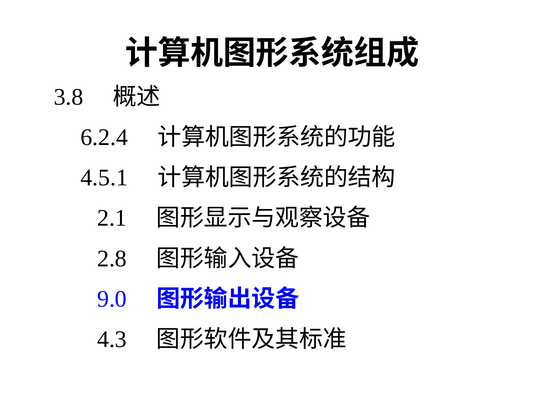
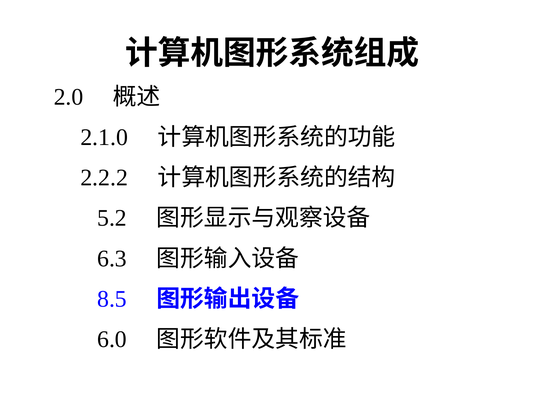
3.8: 3.8 -> 2.0 (69, 97)
6.2.4: 6.2.4 -> 2.1.0 (104, 137)
4.5.1: 4.5.1 -> 2.2.2 (104, 178)
2.1: 2.1 -> 5.2 (112, 218)
2.8: 2.8 -> 6.3 (112, 259)
9.0: 9.0 -> 8.5 (112, 299)
4.3: 4.3 -> 6.0 (112, 340)
